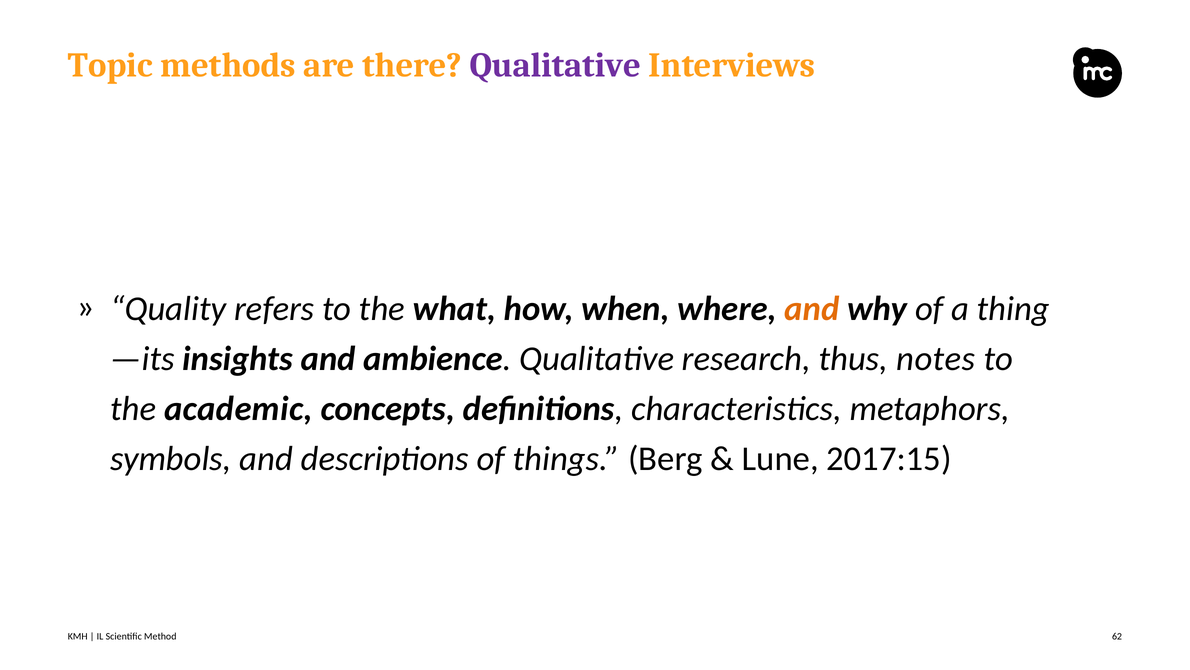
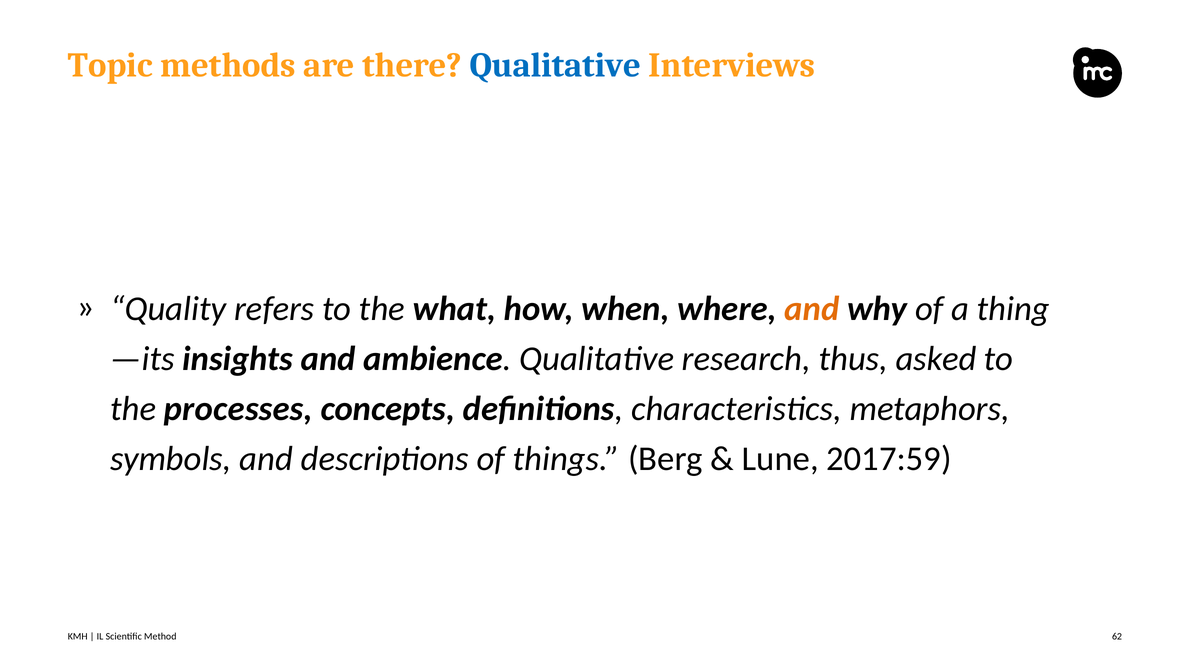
Qualitative colour: purple -> blue (555, 65)
notes: notes -> asked (936, 358)
academic: academic -> processes (238, 408)
2017:15: 2017:15 -> 2017:59 (889, 458)
